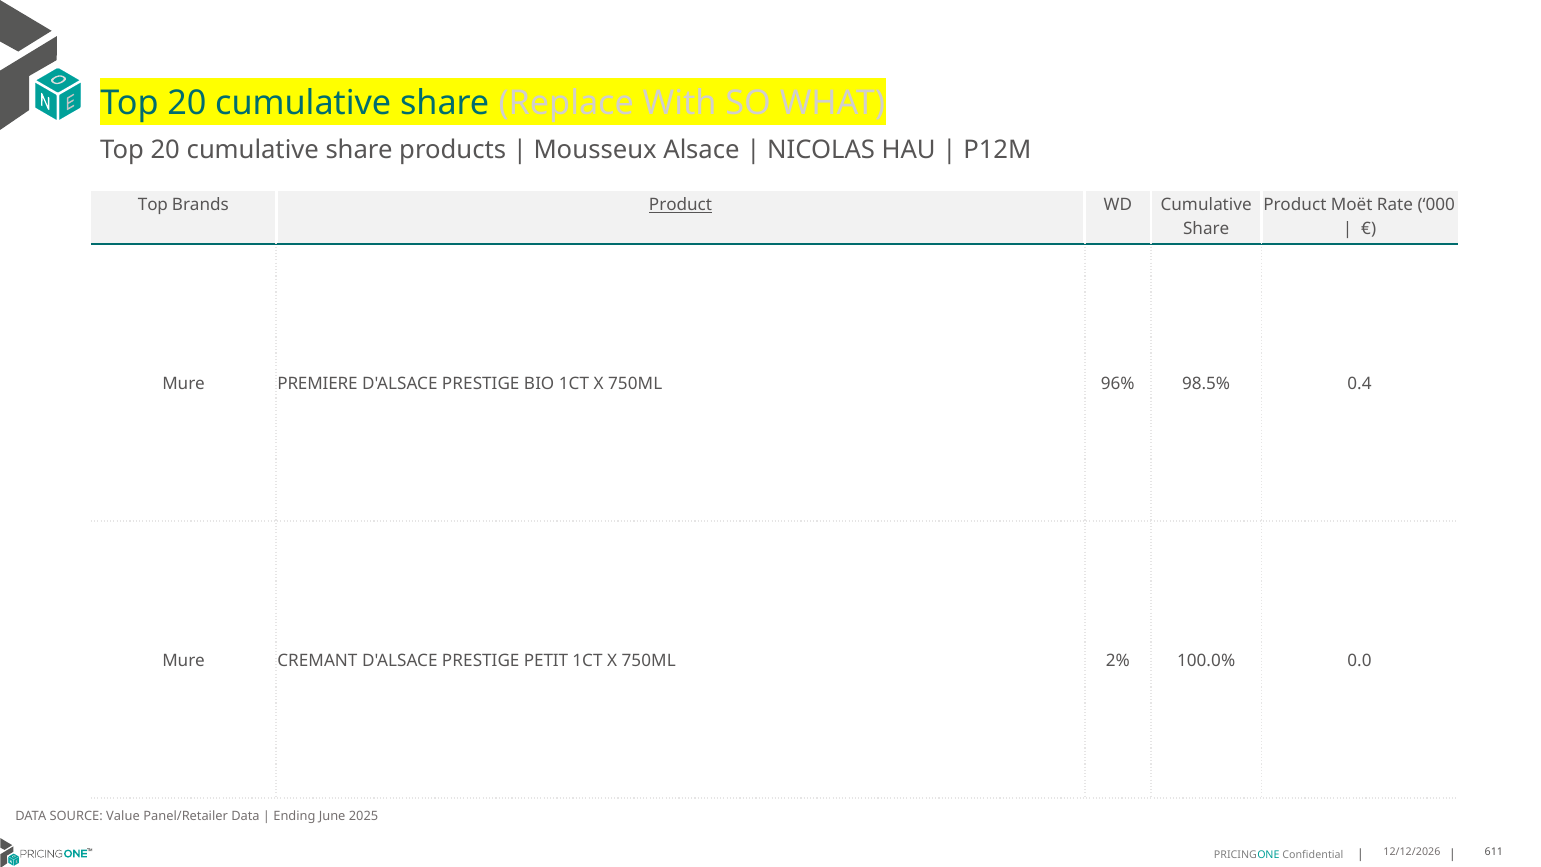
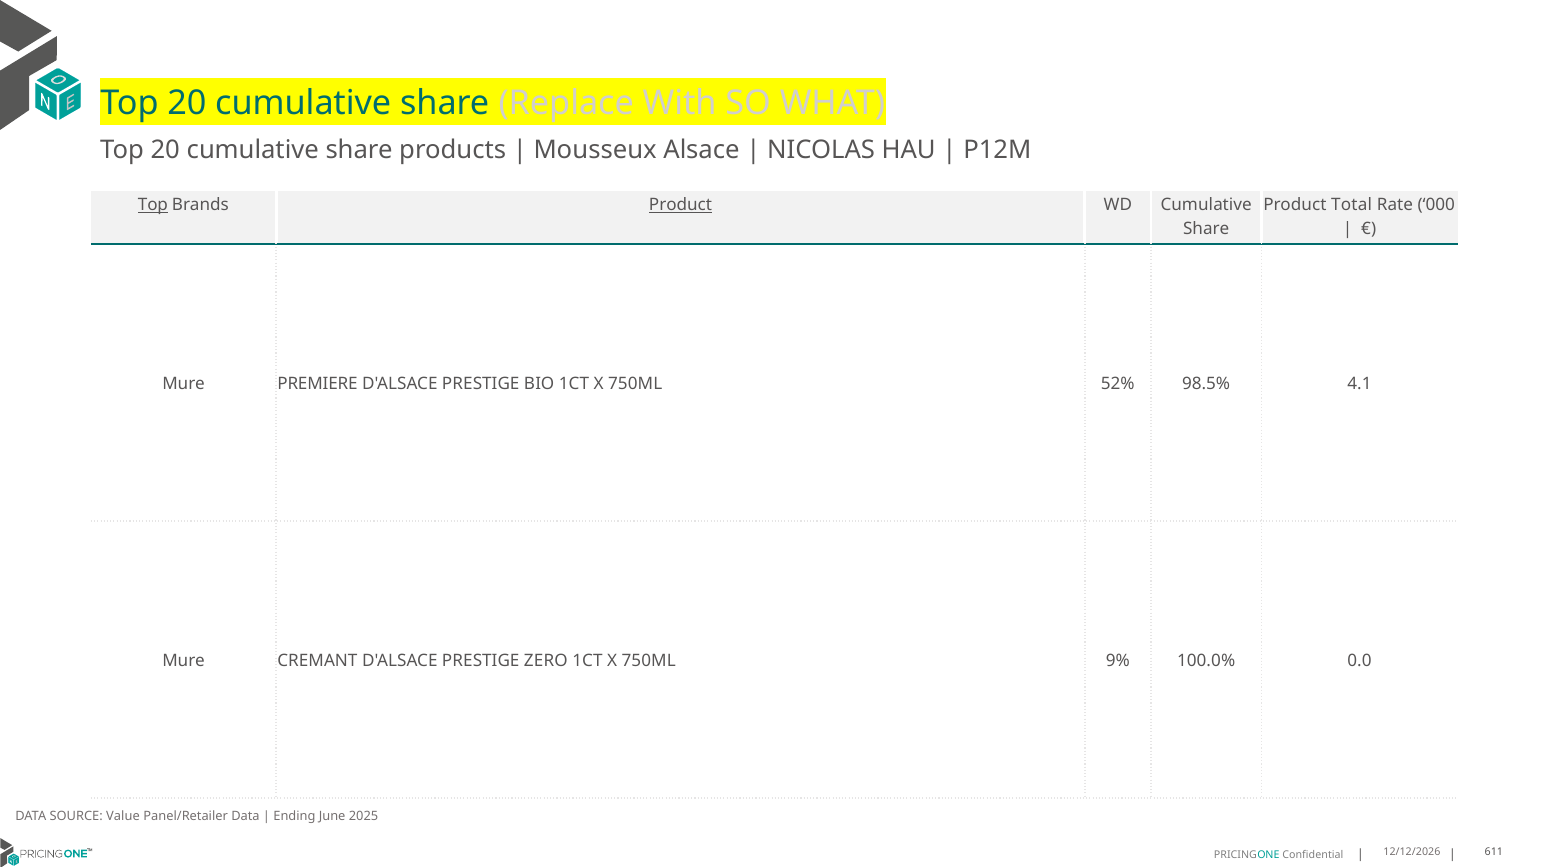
Top underline: none -> present (153, 205)
Moët: Moët -> Total (1352, 205)
96%: 96% -> 52% (1118, 384)
0.4: 0.4 -> 4.1 (1360, 384)
PETIT: PETIT -> ZERO (546, 661)
2%: 2% -> 9% (1118, 661)
